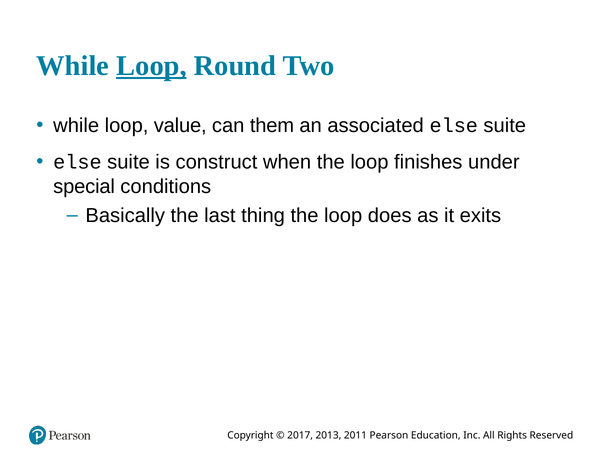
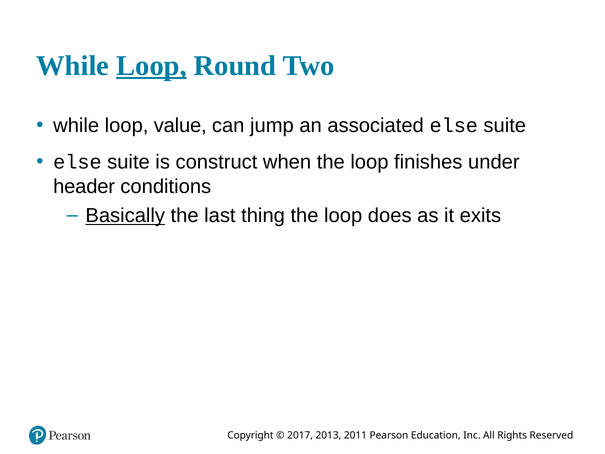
them: them -> jump (272, 125)
special: special -> header (84, 186)
Basically underline: none -> present (125, 216)
